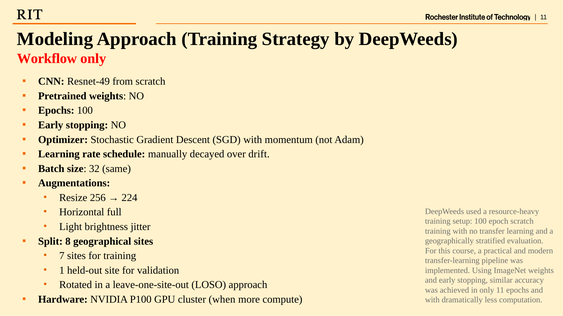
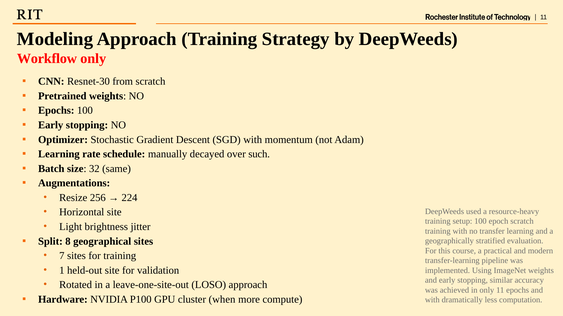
Resnet-49: Resnet-49 -> Resnet-30 (88, 82)
drift: drift -> such (259, 154)
Horizontal full: full -> site (114, 213)
